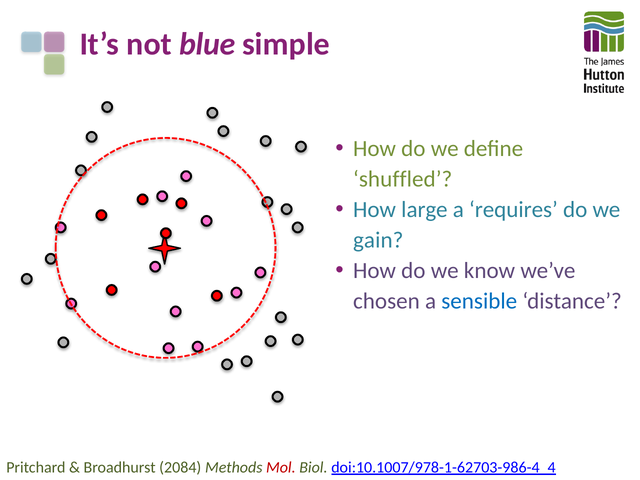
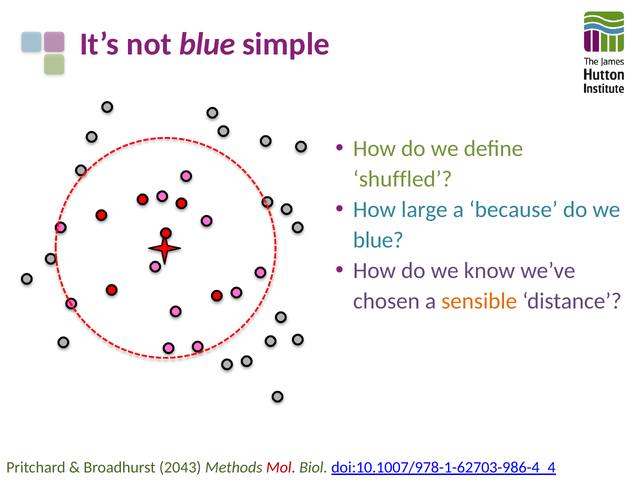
requires: requires -> because (513, 210)
gain: gain -> blue (378, 240)
sensible colour: blue -> orange (479, 301)
2084: 2084 -> 2043 (180, 467)
